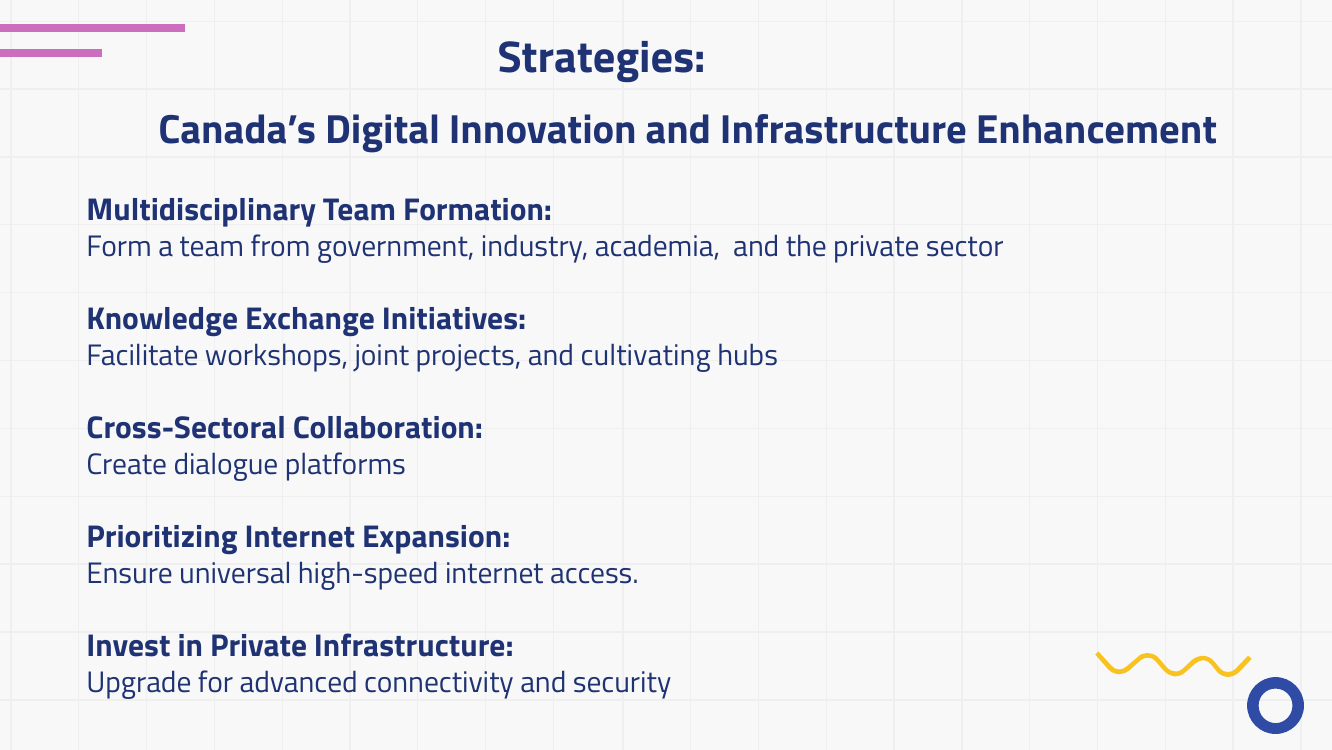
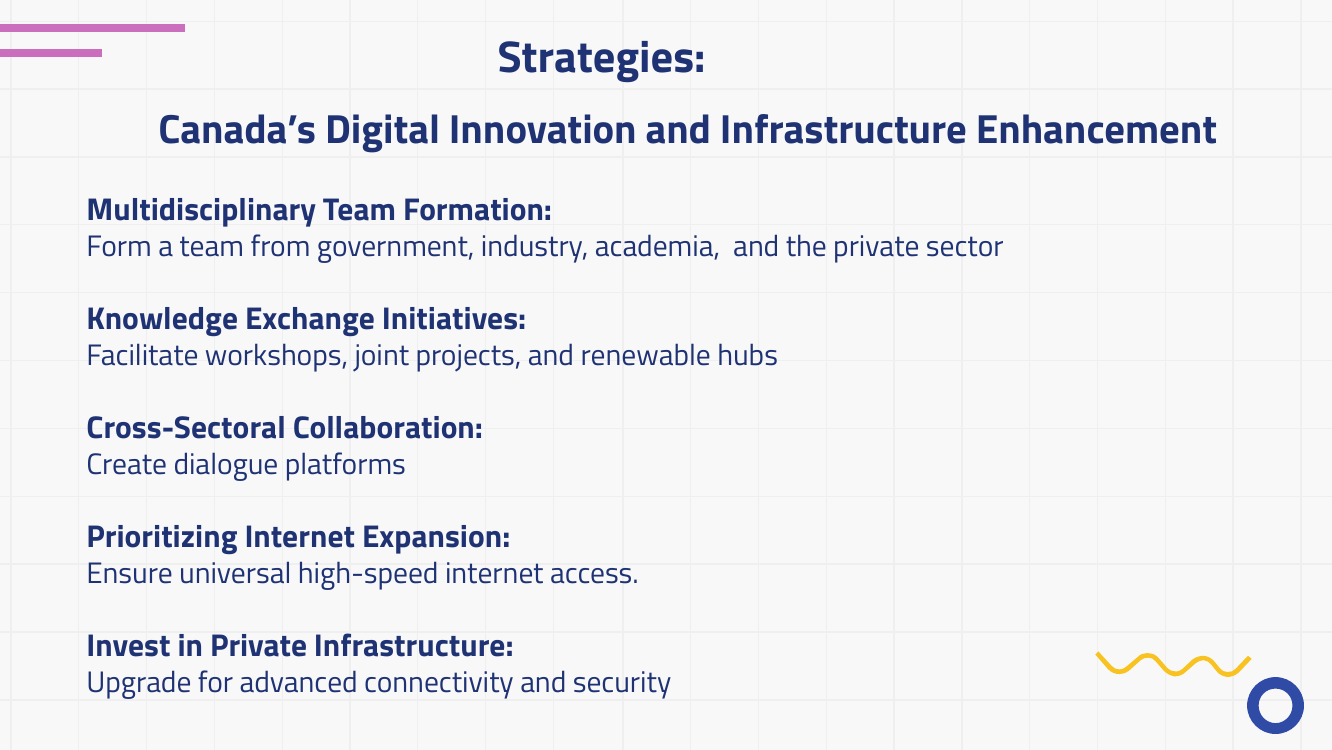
cultivating: cultivating -> renewable (646, 355)
